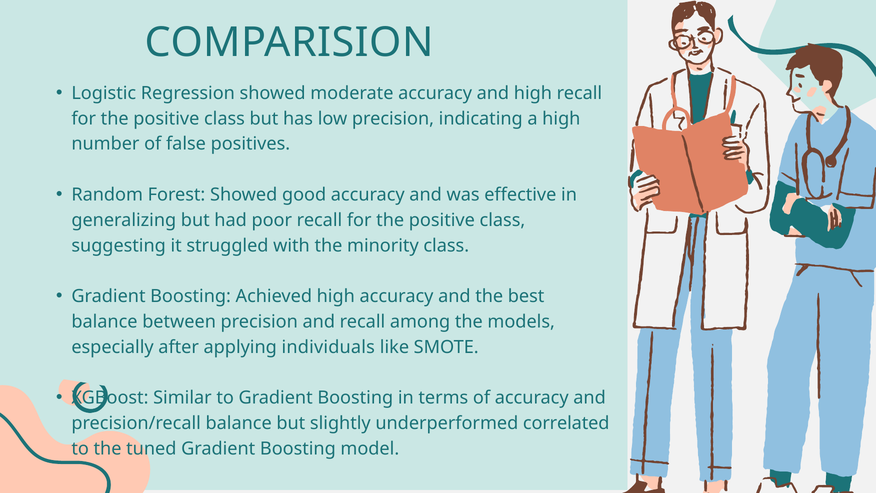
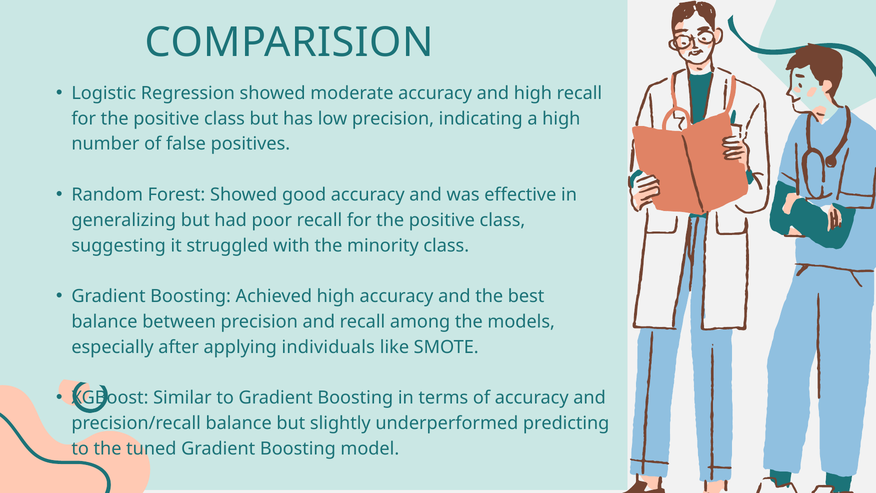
correlated: correlated -> predicting (566, 423)
